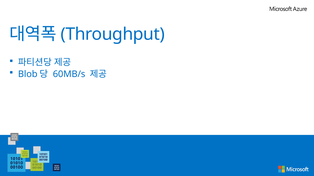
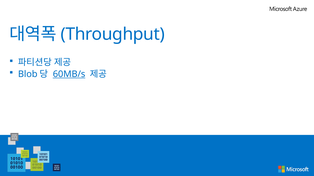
60MB/s underline: none -> present (69, 74)
